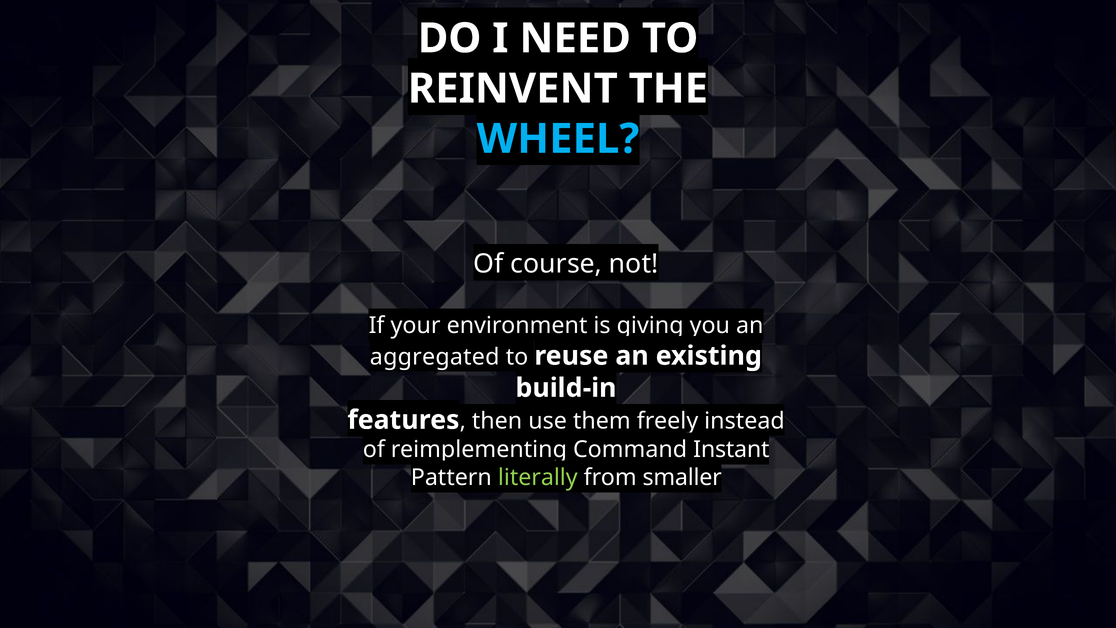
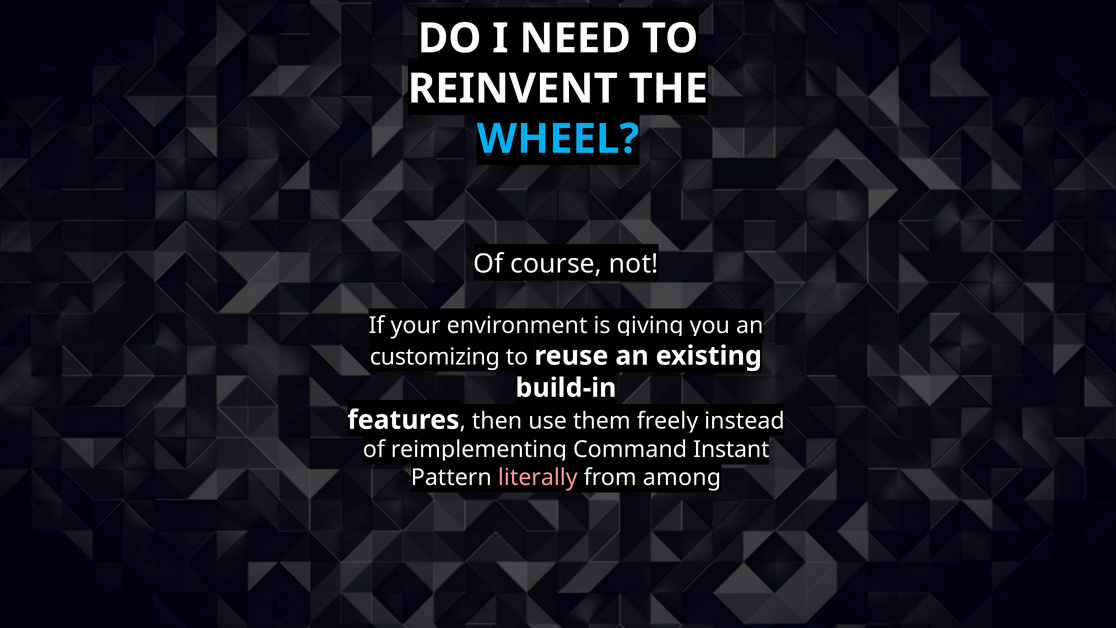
aggregated: aggregated -> customizing (435, 357)
literally colour: light green -> pink (538, 478)
smaller: smaller -> among (682, 478)
